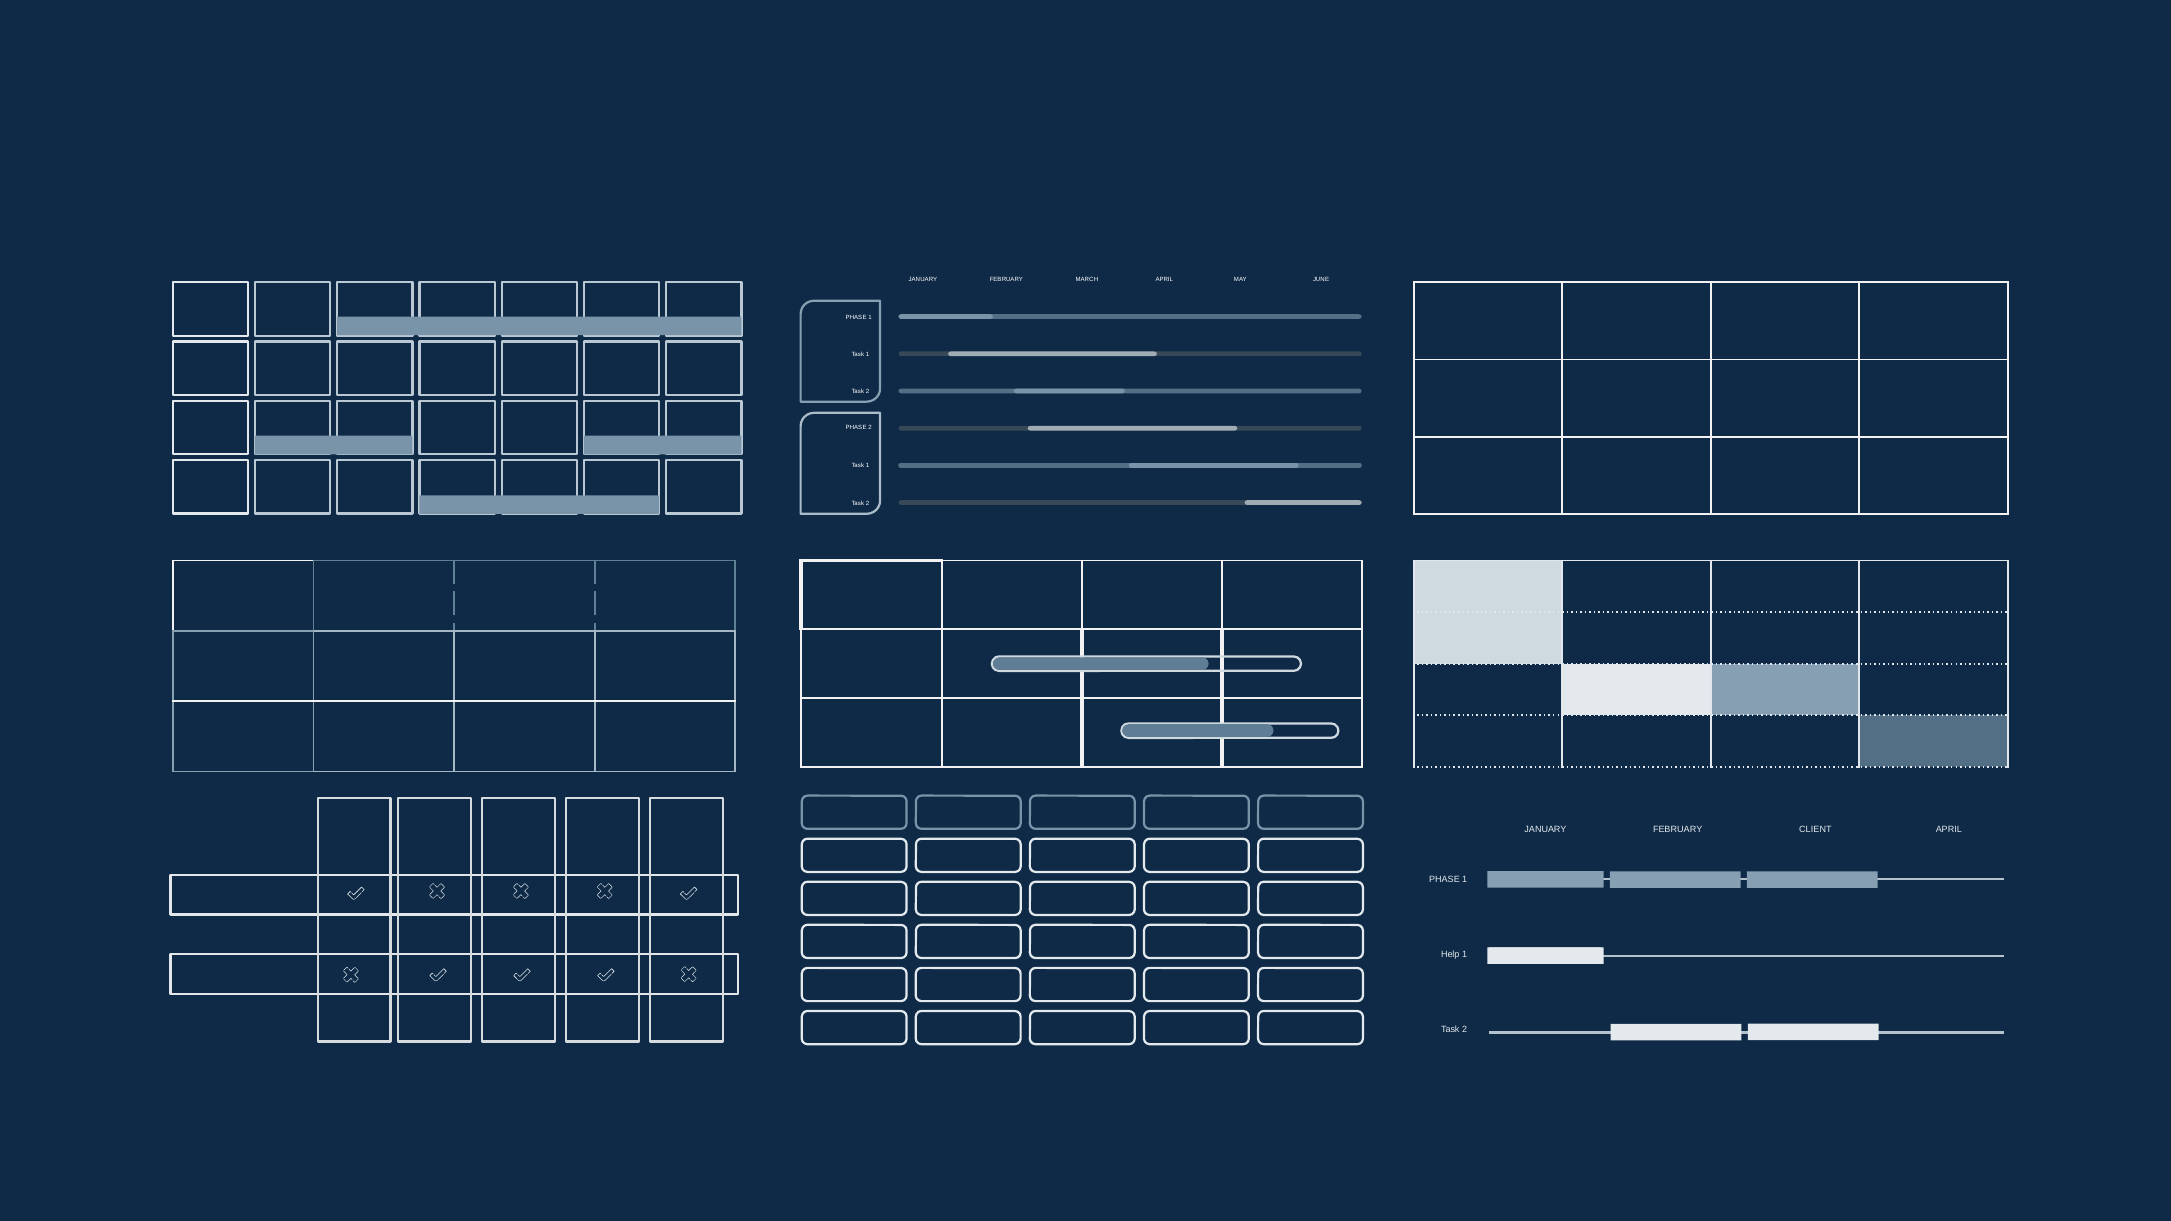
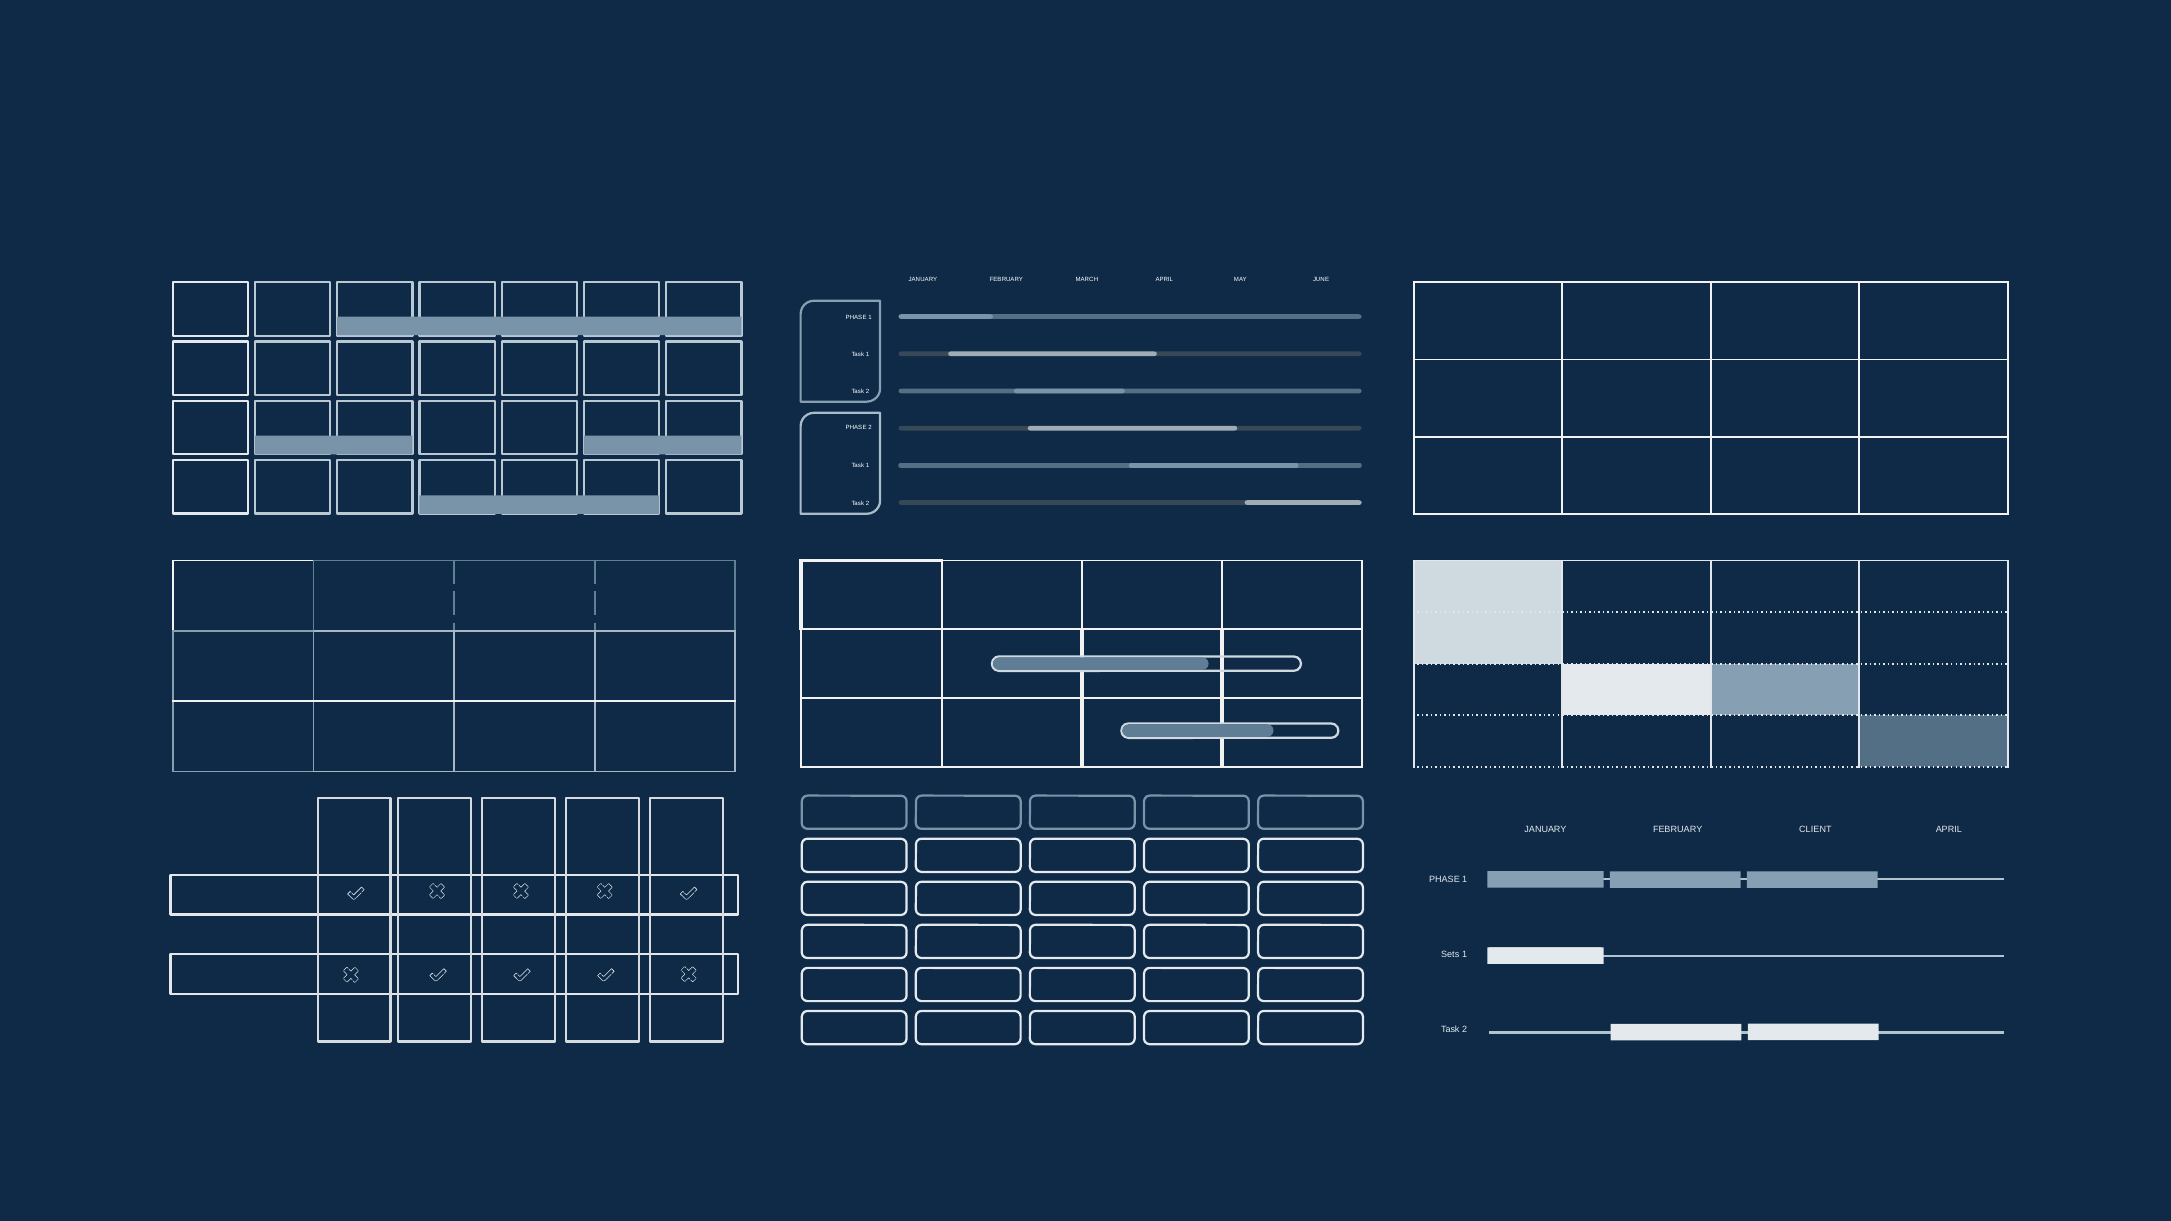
Help: Help -> Sets (1450, 955)
